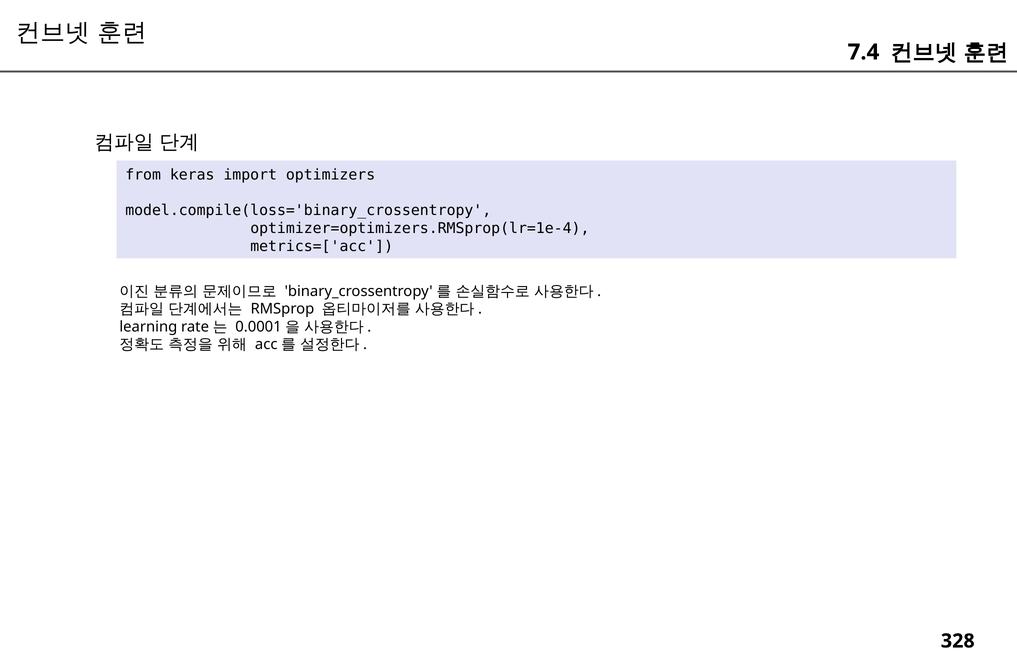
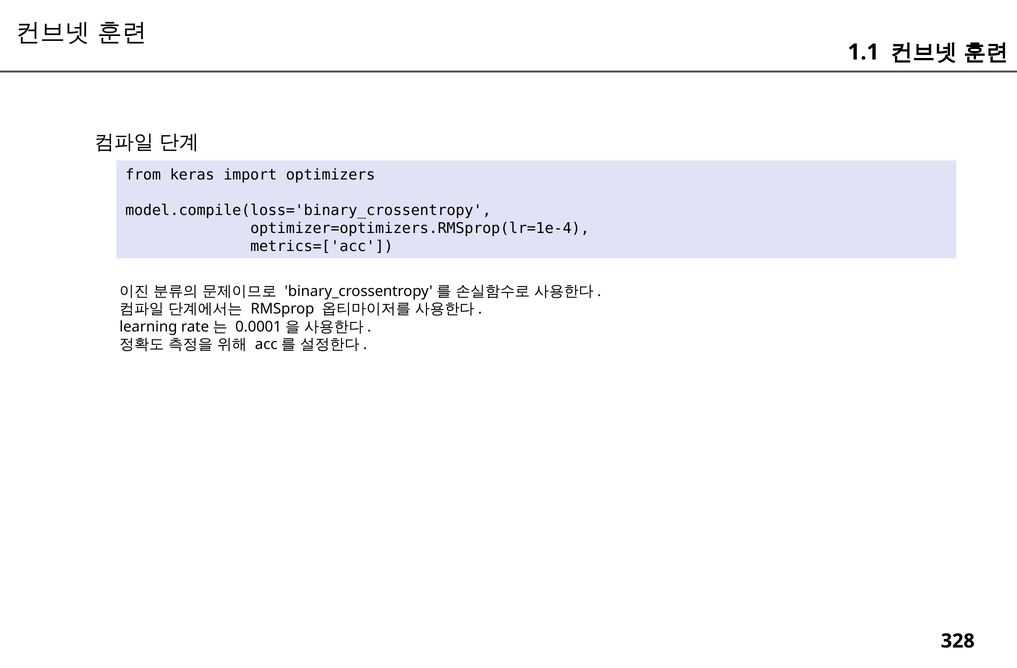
7.4: 7.4 -> 1.1 (863, 52)
